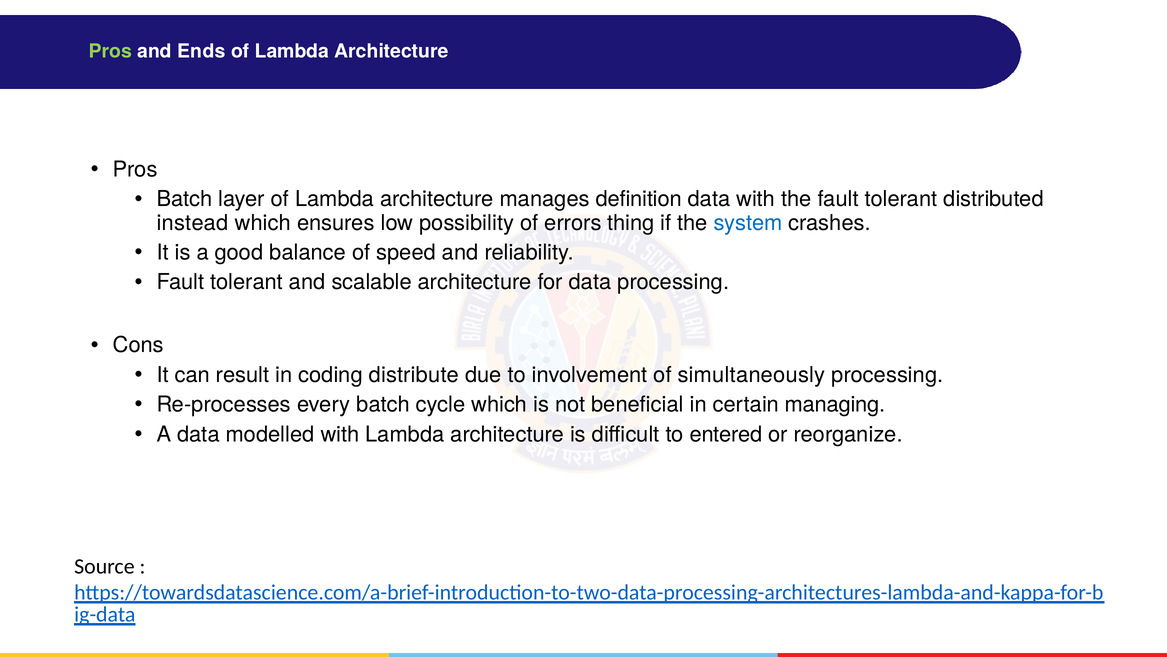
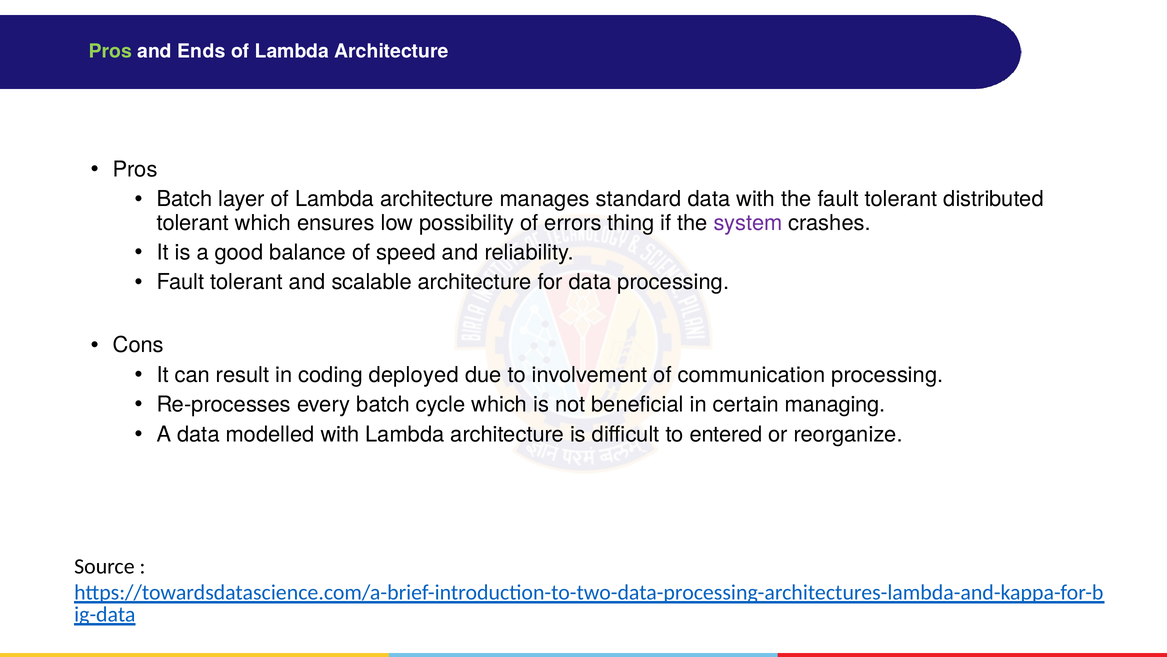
definition: definition -> standard (639, 199)
instead: instead -> tolerant (193, 223)
system colour: blue -> purple (748, 223)
distribute: distribute -> deployed (414, 375)
simultaneously: simultaneously -> communication (752, 375)
